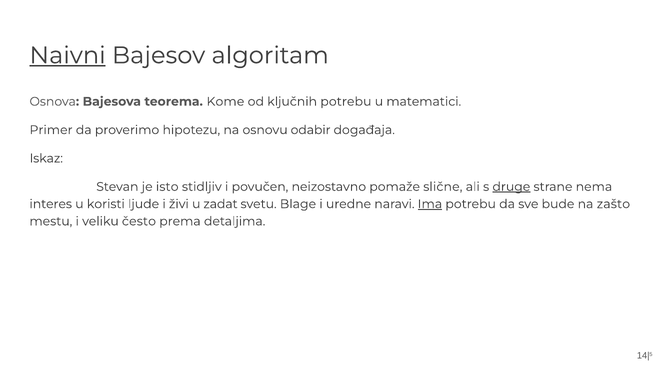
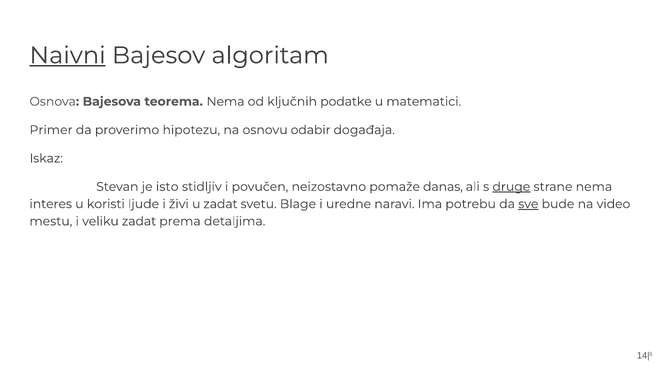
teorema Kome: Kome -> Nema (226, 101)
ključnih potrebu: potrebu -> podatke (346, 101)
slične: slične -> danas (443, 187)
Ima underline: present -> none (430, 204)
sve underline: none -> present (528, 204)
zašto: zašto -> video (614, 204)
veliku često: često -> zadat (139, 221)
